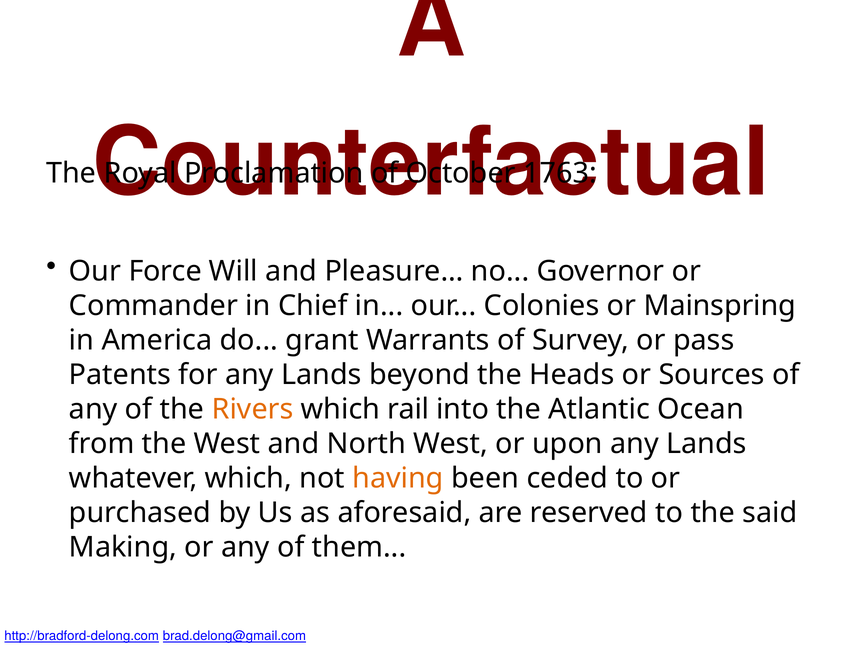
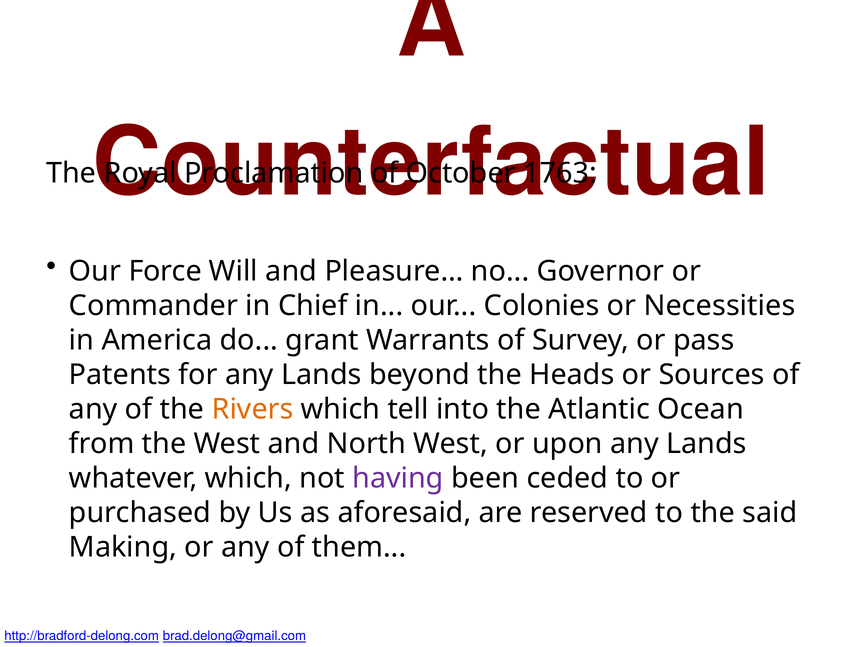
Mainspring: Mainspring -> Necessities (720, 306)
rail: rail -> tell (408, 409)
having colour: orange -> purple (398, 478)
